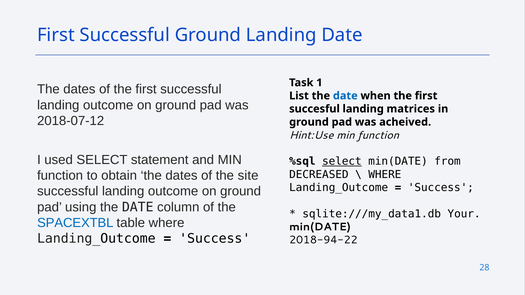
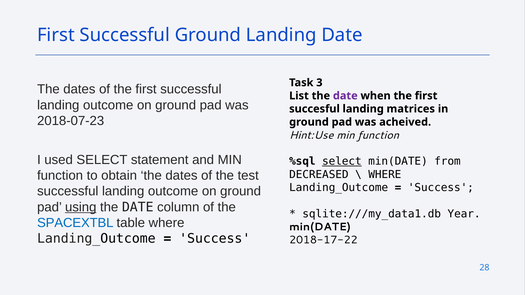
1: 1 -> 3 (319, 83)
date colour: blue -> purple (345, 96)
2018-07-12: 2018-07-12 -> 2018-07-23 (71, 121)
site: site -> test (248, 176)
using underline: none -> present (81, 207)
Your: Your -> Year (464, 214)
2018-94-22: 2018-94-22 -> 2018-17-22 (323, 240)
